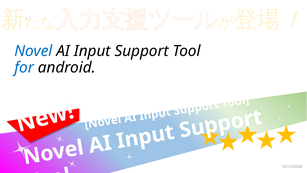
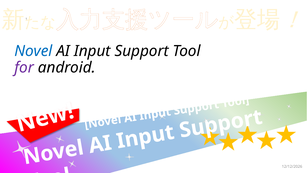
for colour: blue -> purple (24, 67)
